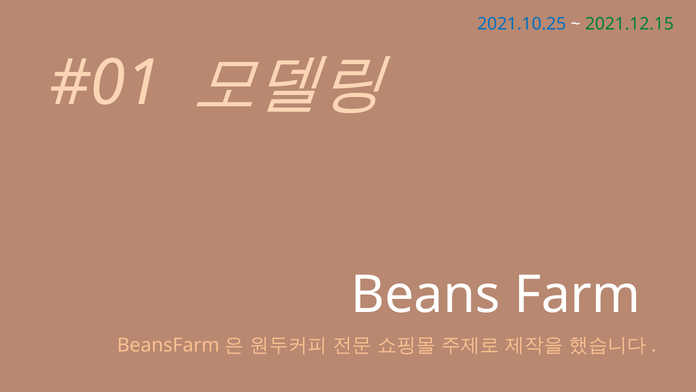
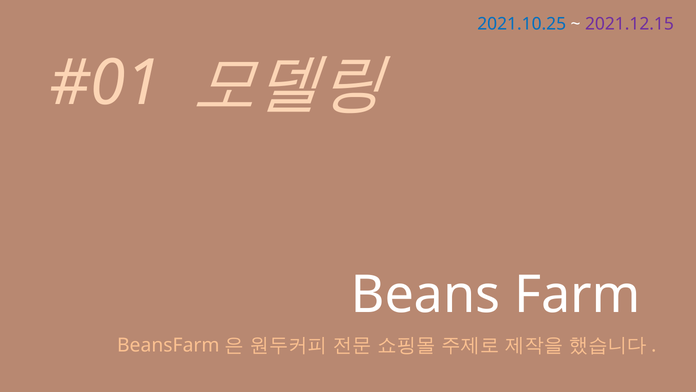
2021.12.15 colour: green -> purple (629, 24)
